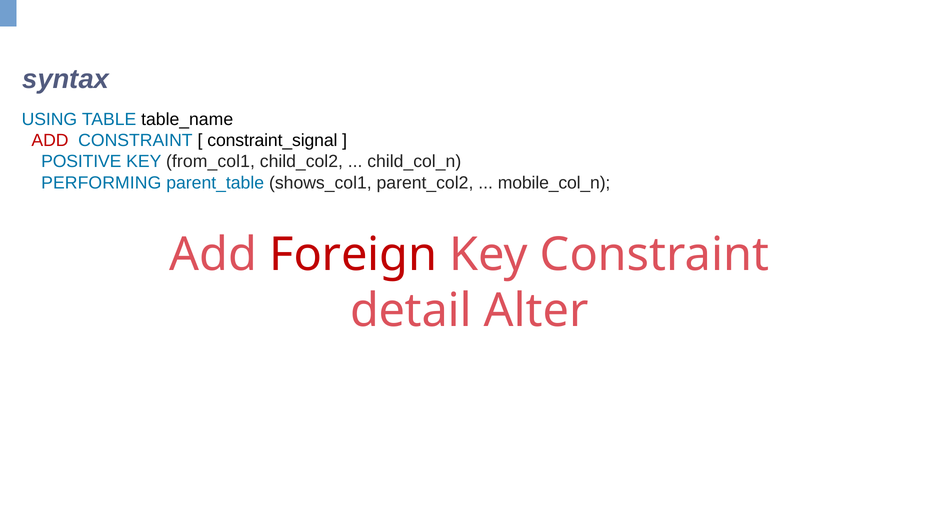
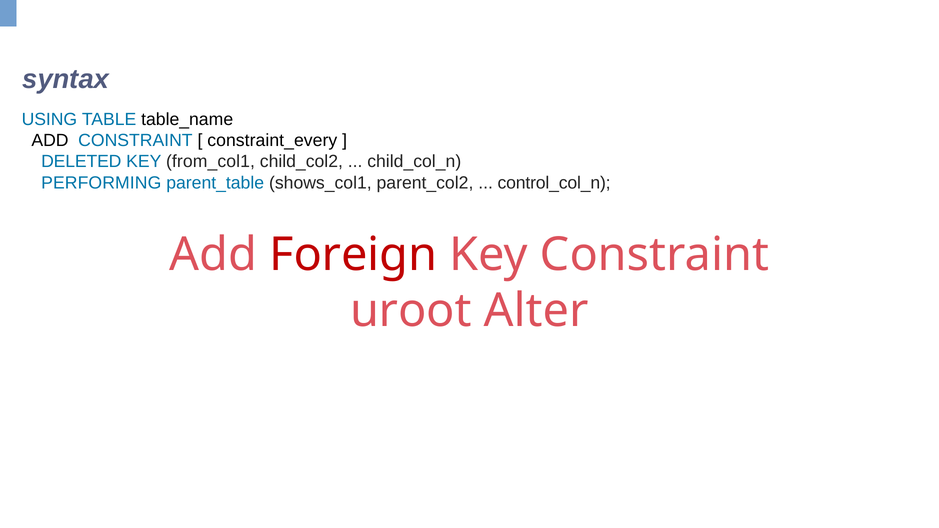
ADD colour: red -> black (50, 141)
constraint_signal: constraint_signal -> constraint_every (272, 141)
POSITIVE: POSITIVE -> DELETED (81, 162)
mobile_col_n: mobile_col_n -> control_col_n (554, 183)
detail: detail -> uroot (411, 311)
